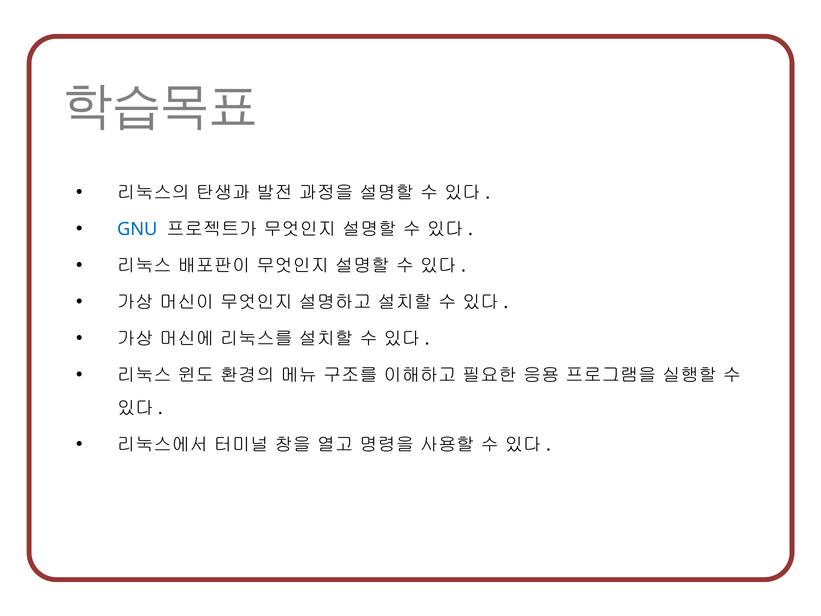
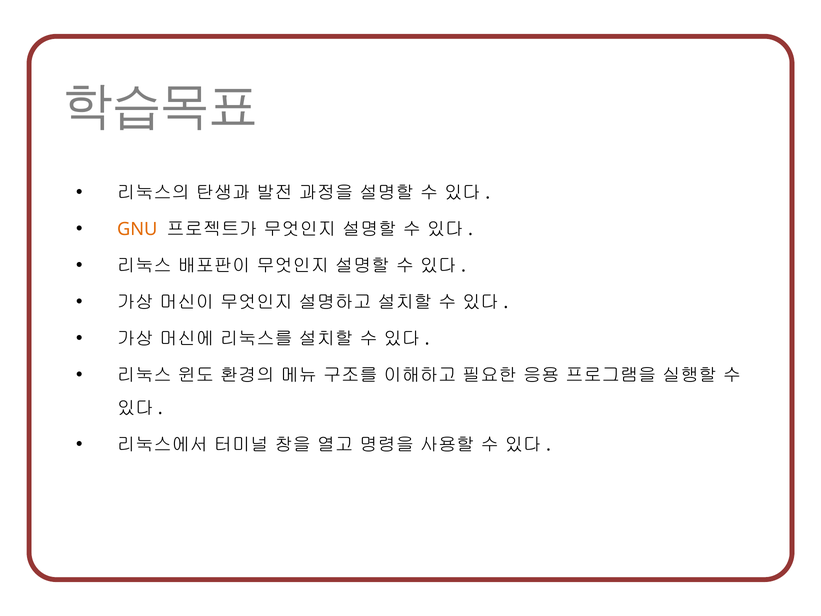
GNU colour: blue -> orange (137, 229)
